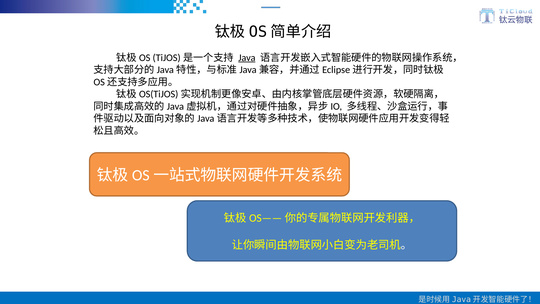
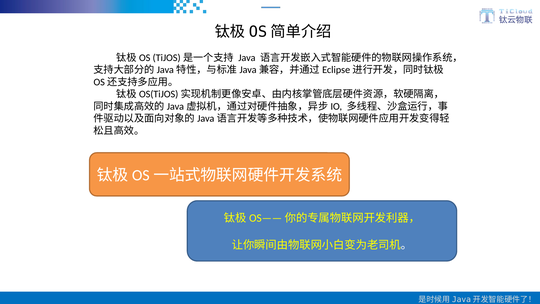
Java underline: present -> none (247, 58)
